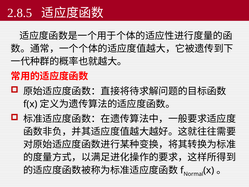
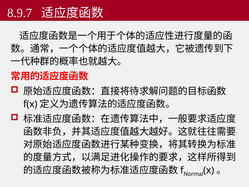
2.8.5: 2.8.5 -> 8.9.7 (20, 13)
